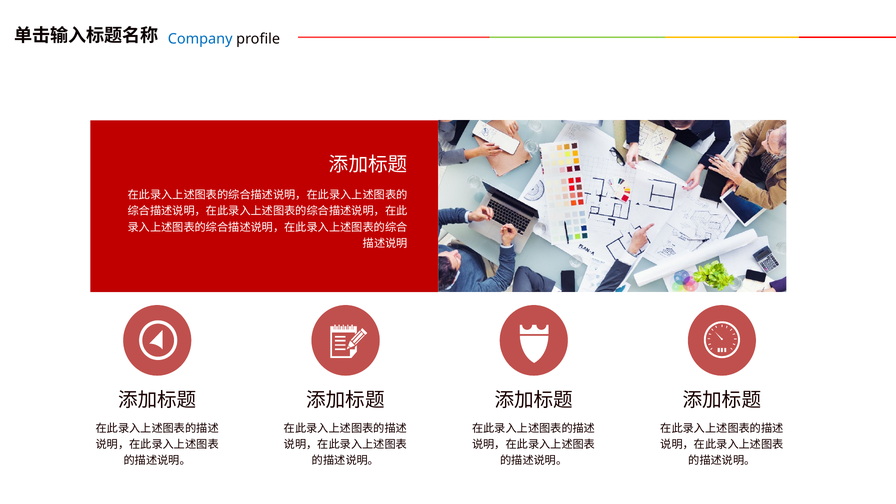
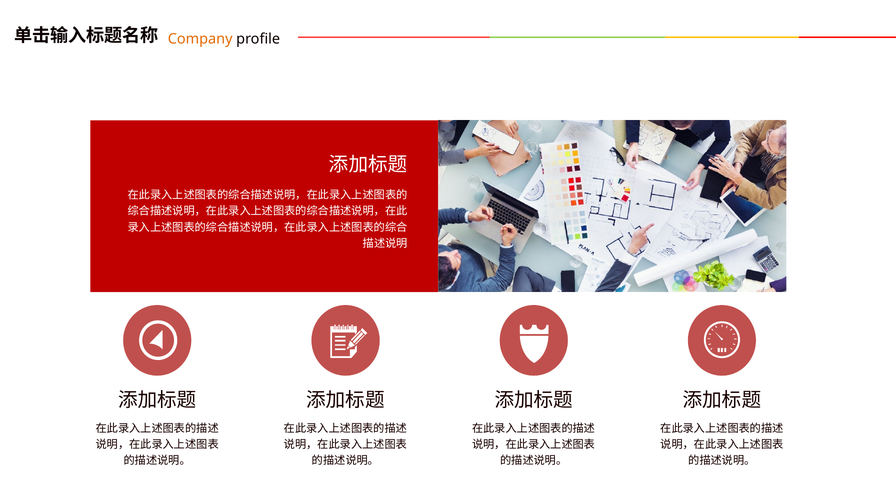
Company colour: blue -> orange (200, 39)
